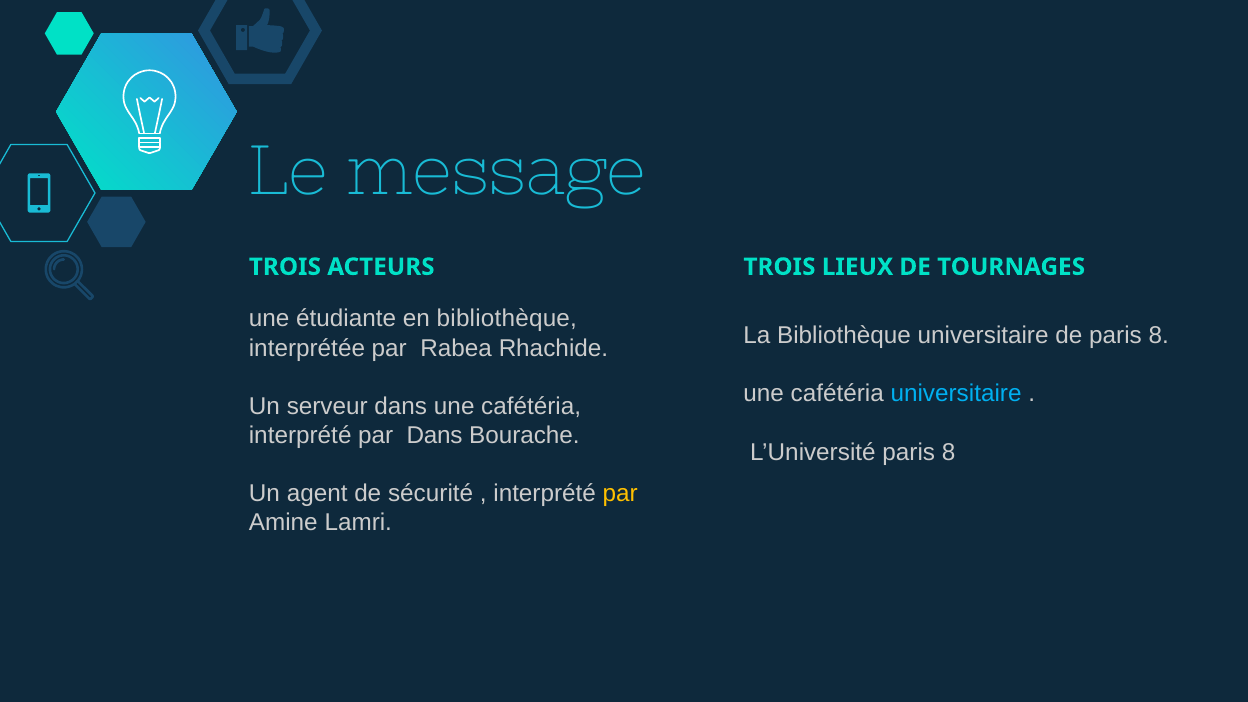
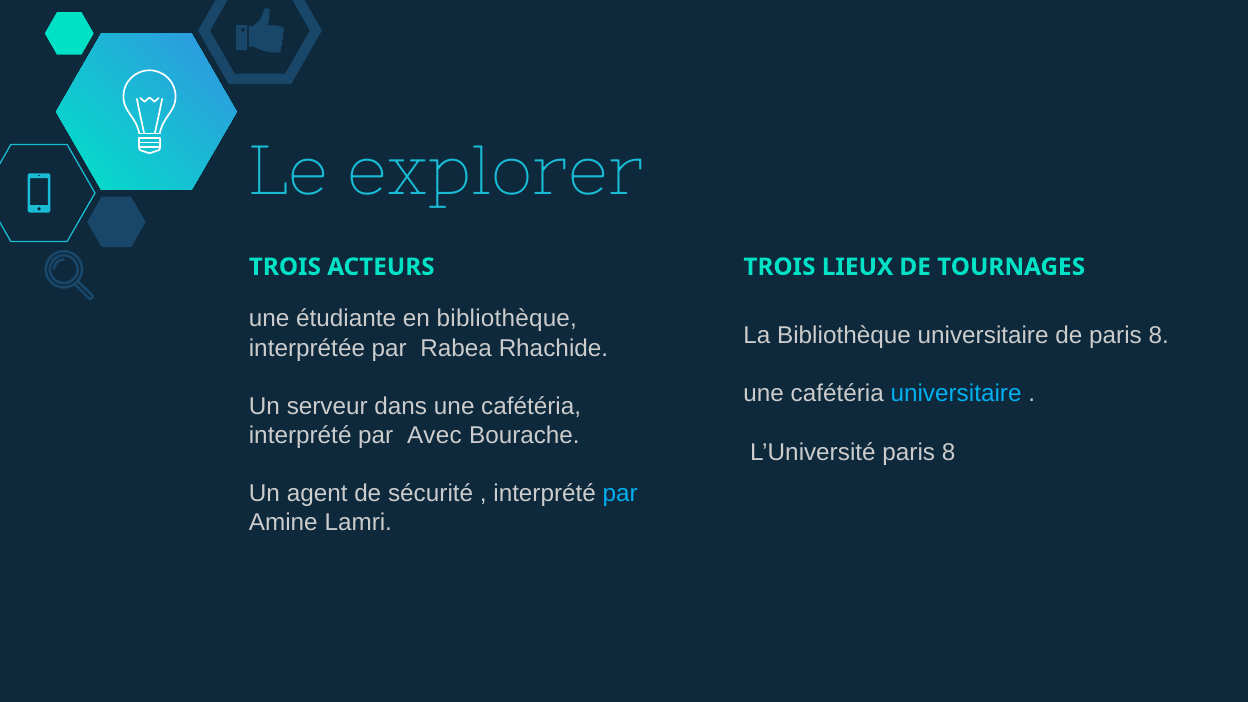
message: message -> explorer (496, 172)
par Dans: Dans -> Avec (434, 435)
par colour: yellow -> light blue (620, 494)
